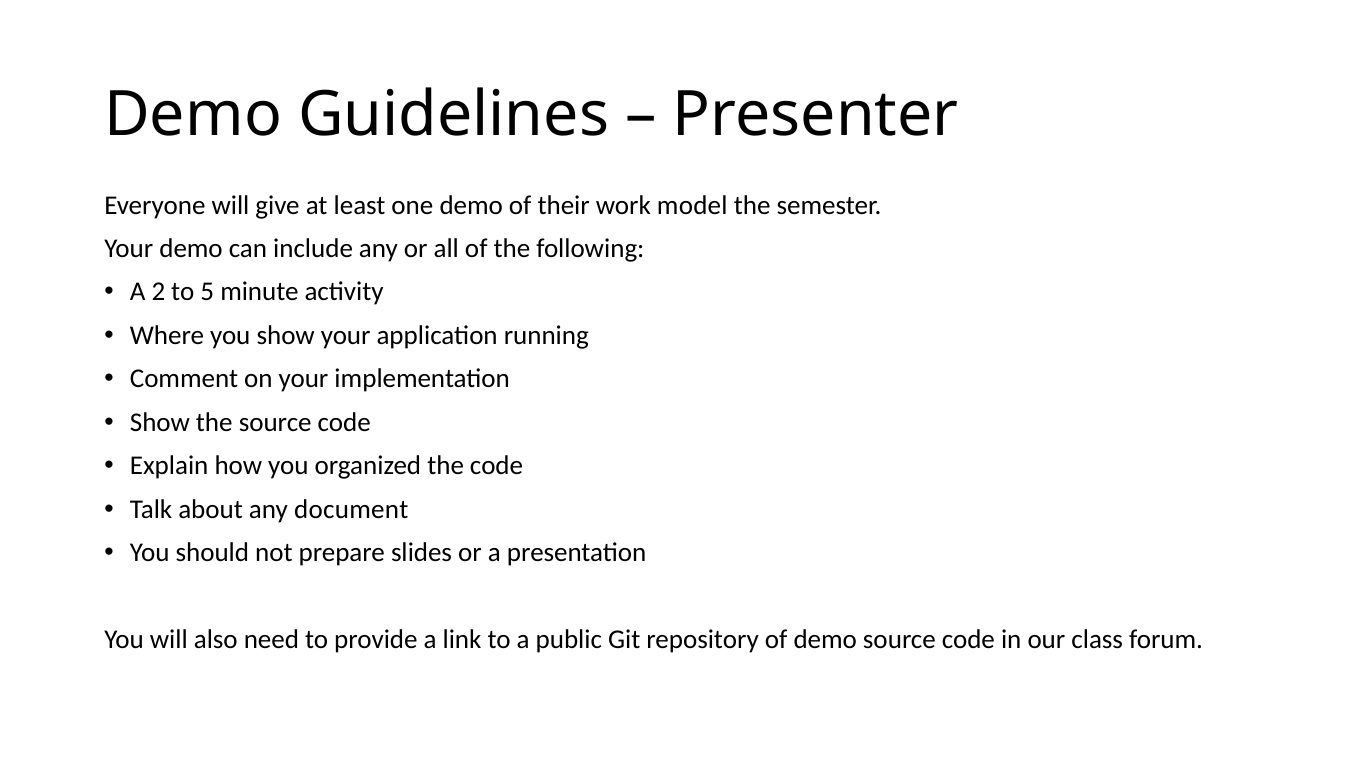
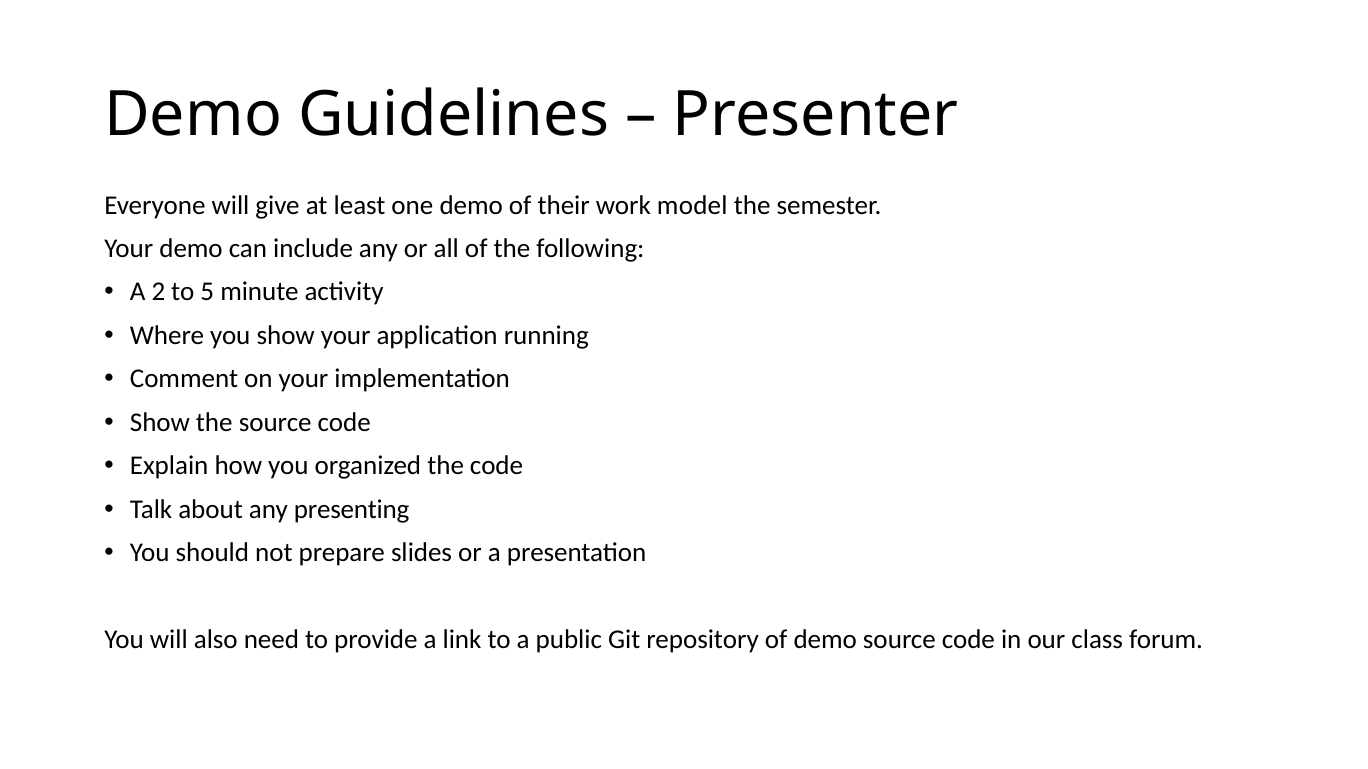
document: document -> presenting (352, 510)
